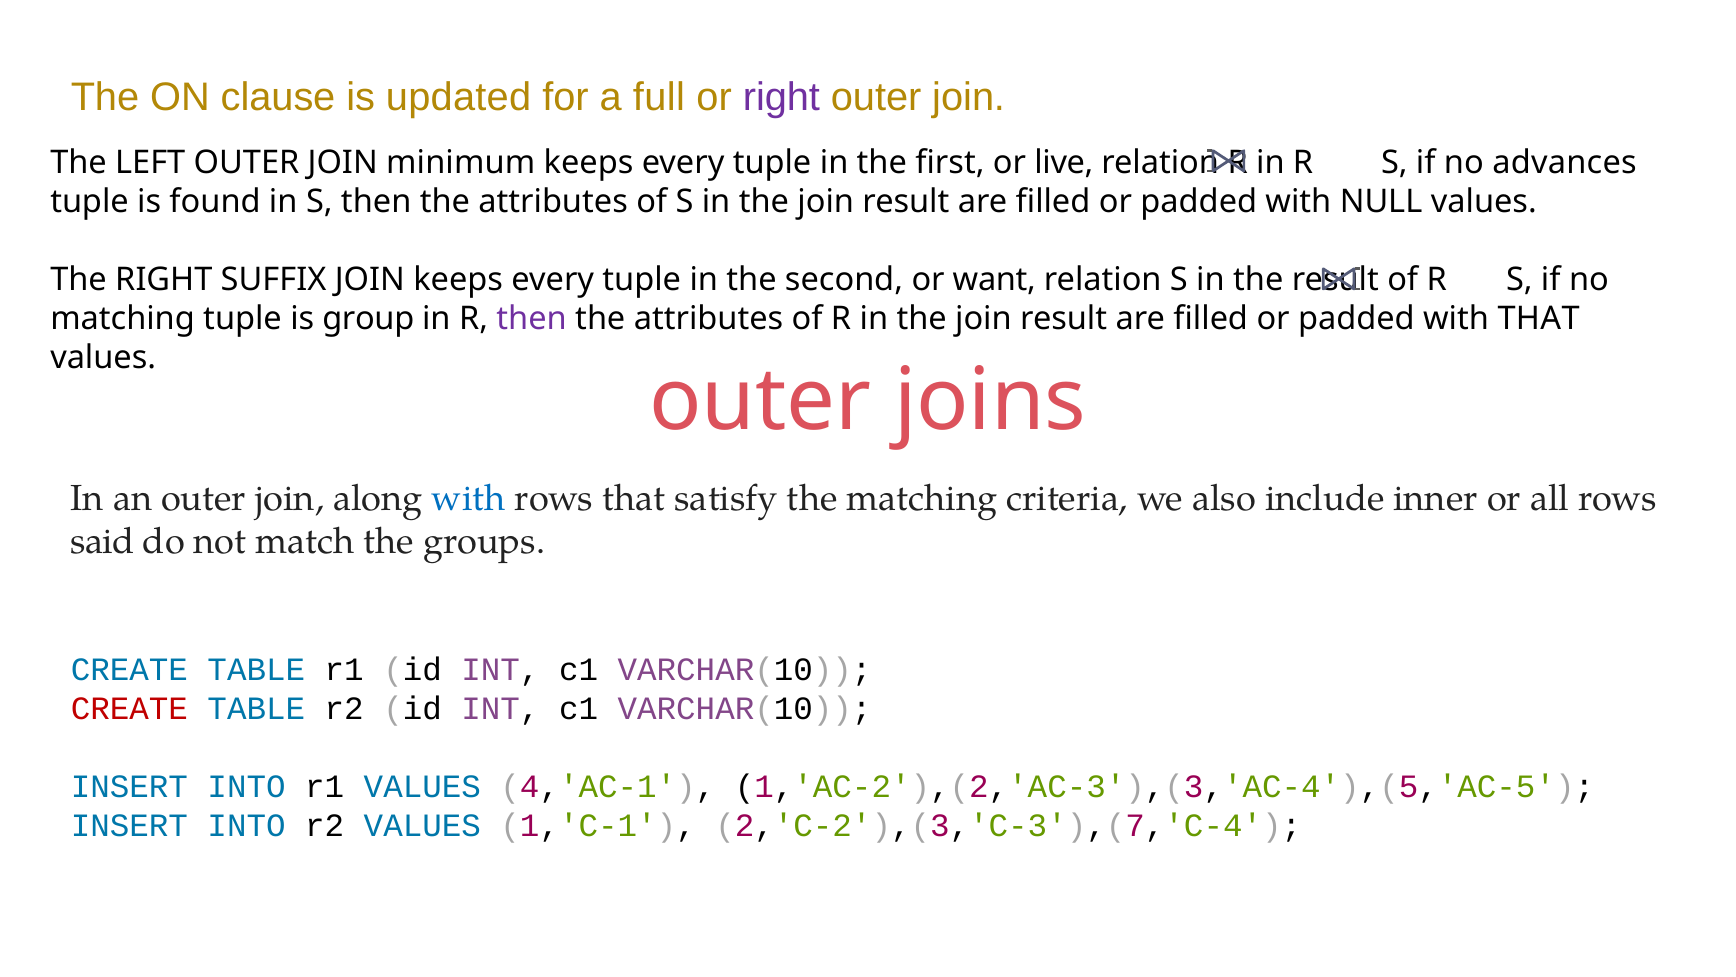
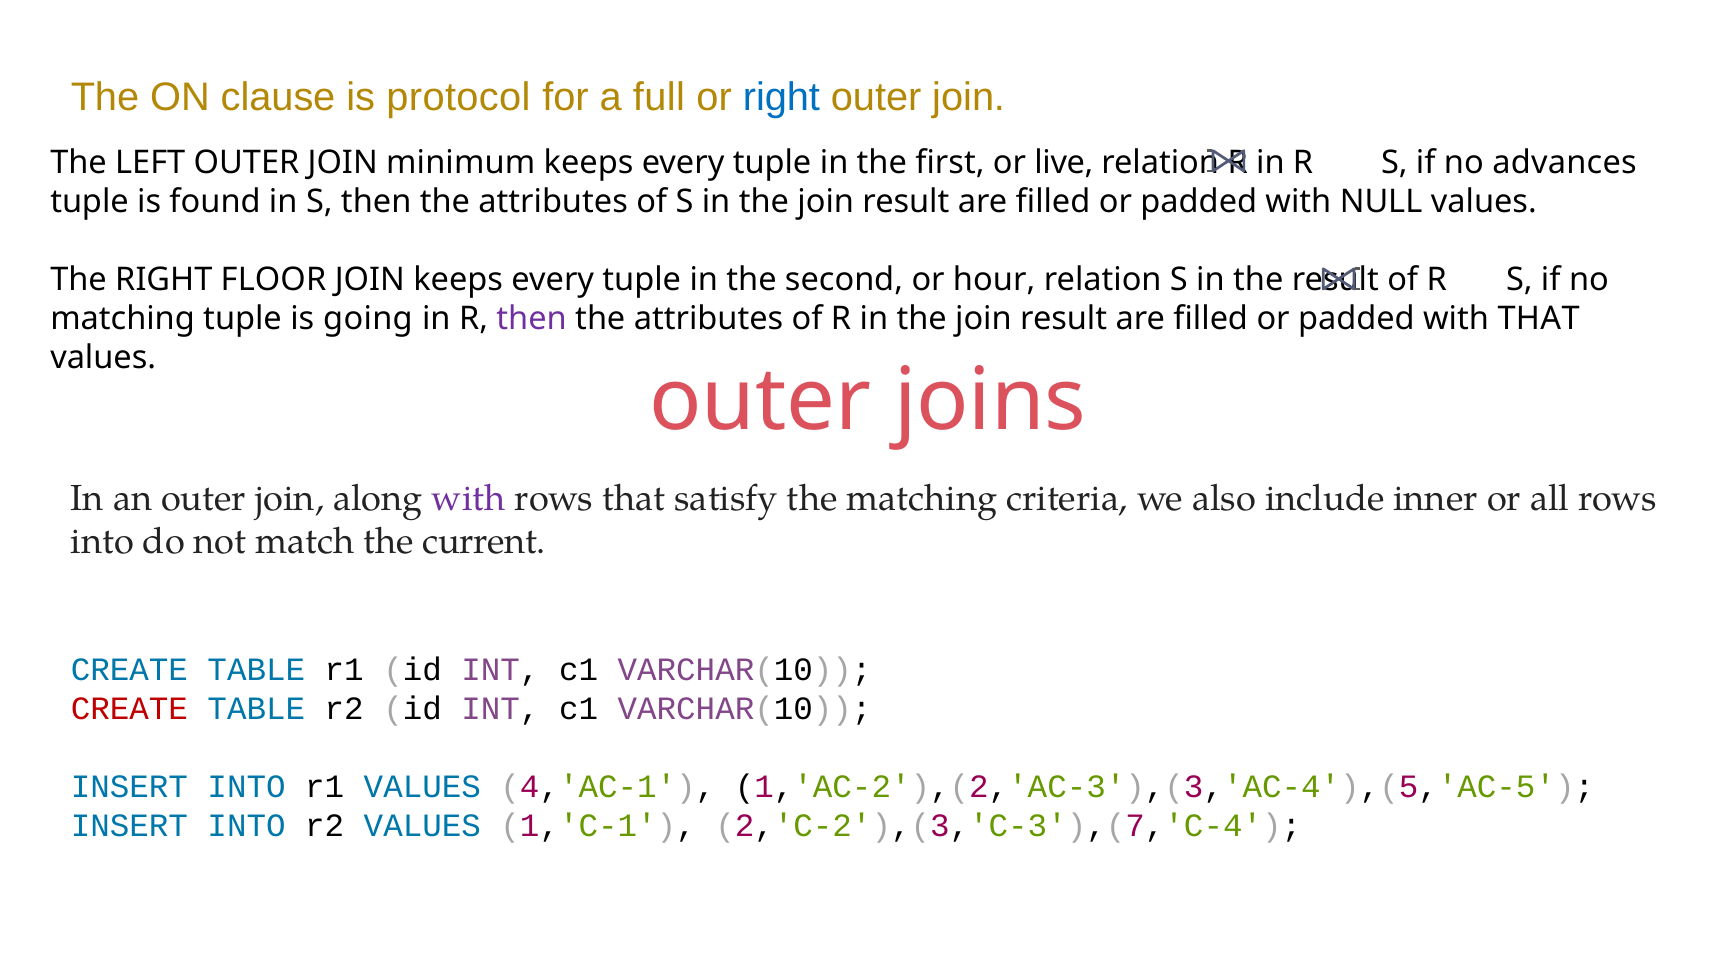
updated: updated -> protocol (458, 97)
right colour: purple -> blue (781, 97)
SUFFIX: SUFFIX -> FLOOR (274, 280)
want: want -> hour (994, 280)
group: group -> going (368, 319)
with colour: blue -> purple (469, 498)
said: said -> into (102, 542)
groups: groups -> current (484, 542)
